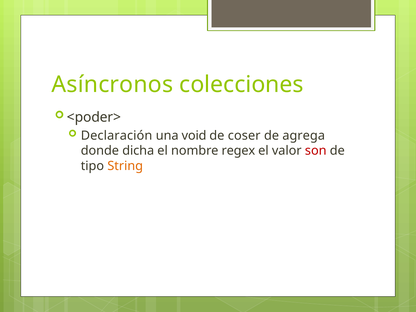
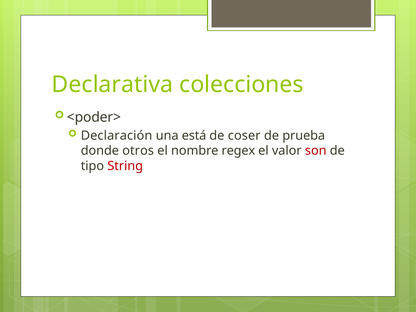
Asíncronos: Asíncronos -> Declarativa (112, 84)
void: void -> está (194, 135)
agrega: agrega -> prueba (304, 135)
dicha: dicha -> otros (138, 151)
String colour: orange -> red (125, 166)
